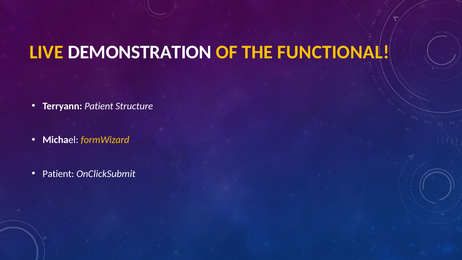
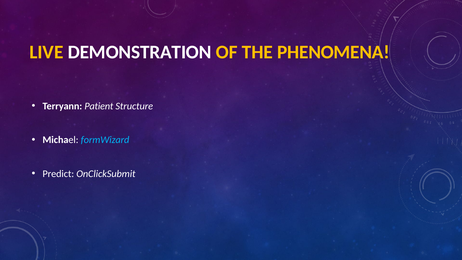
FUNCTIONAL: FUNCTIONAL -> PHENOMENA (333, 52)
formWizard colour: yellow -> light blue (105, 140)
Patient: Patient -> Predict (58, 174)
